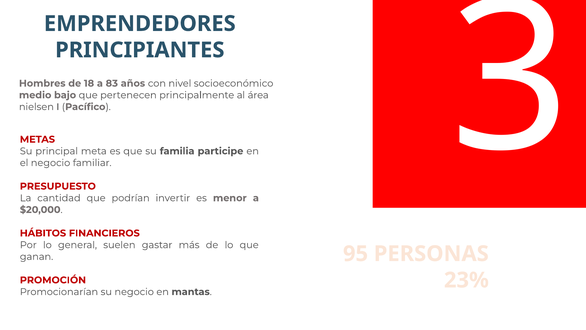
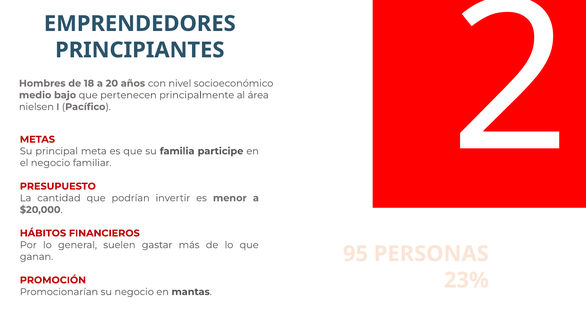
3: 3 -> 2 (510, 79)
83: 83 -> 20 (112, 83)
